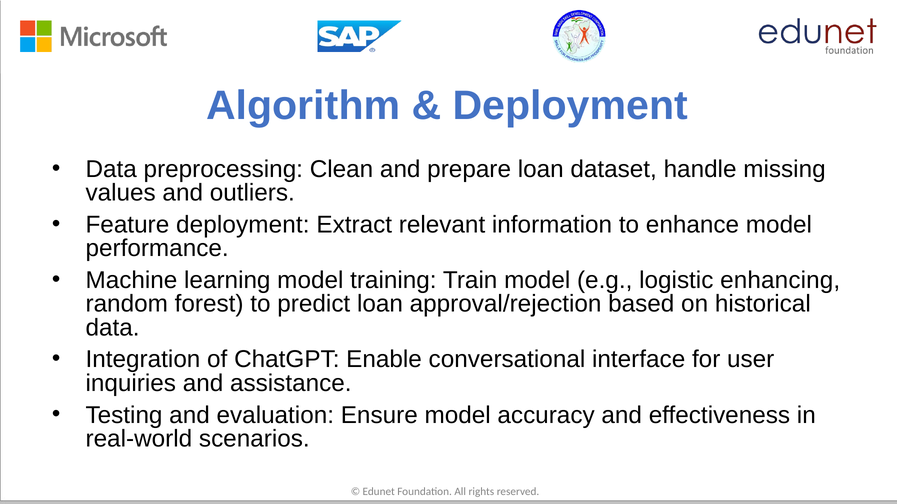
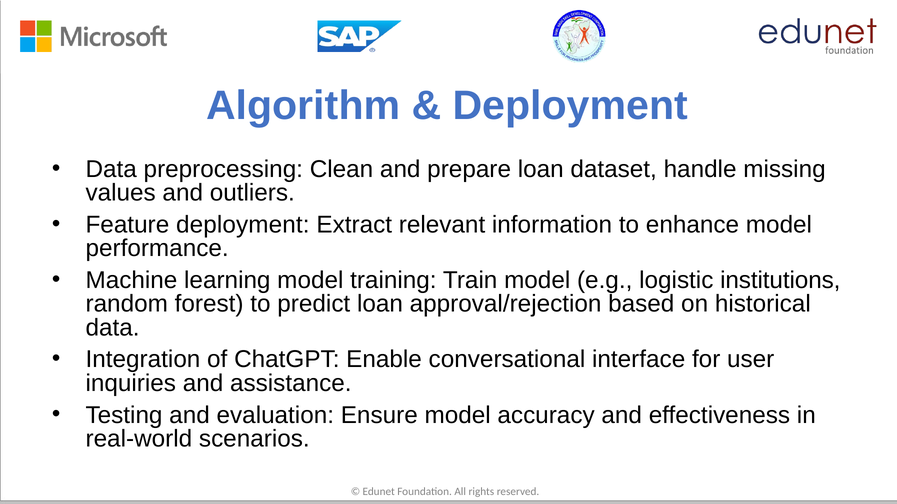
enhancing: enhancing -> institutions (780, 281)
